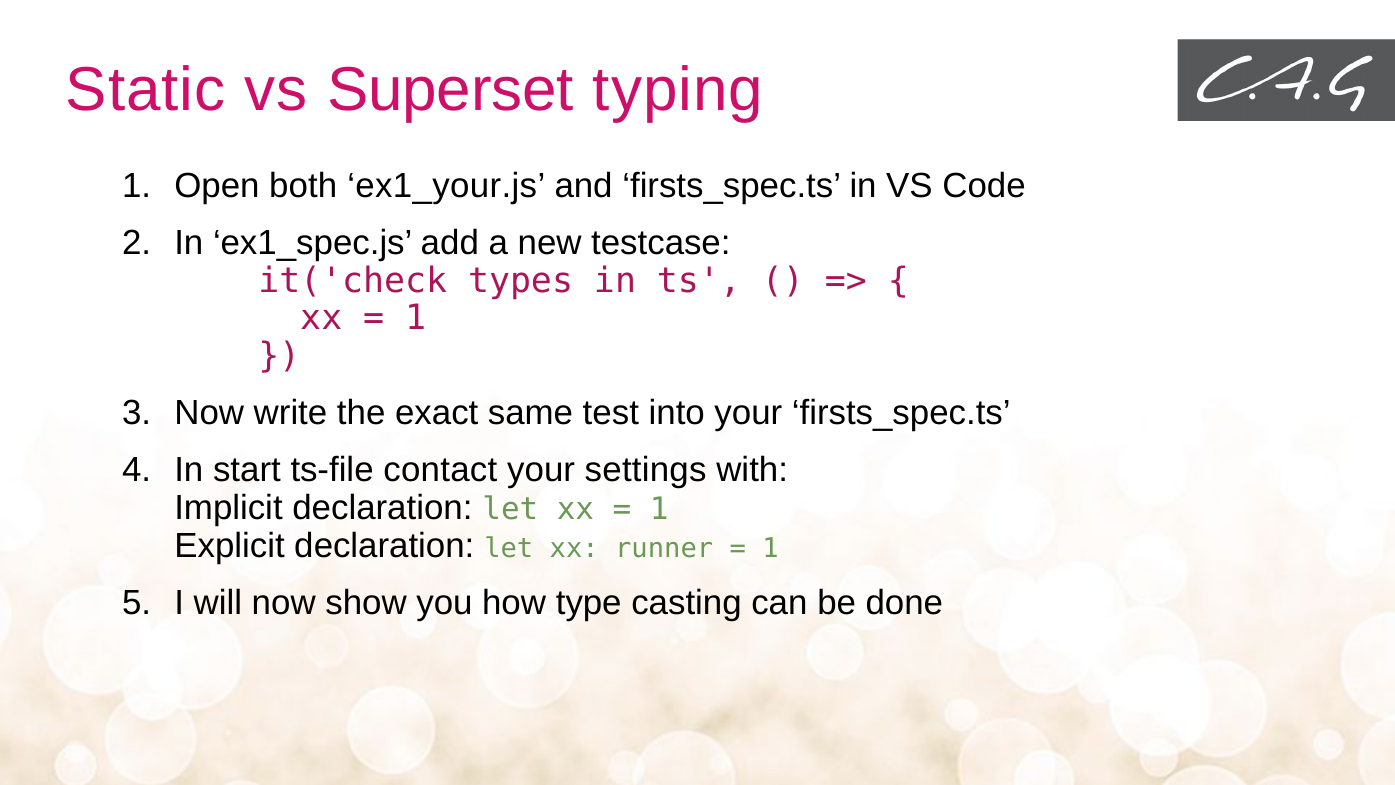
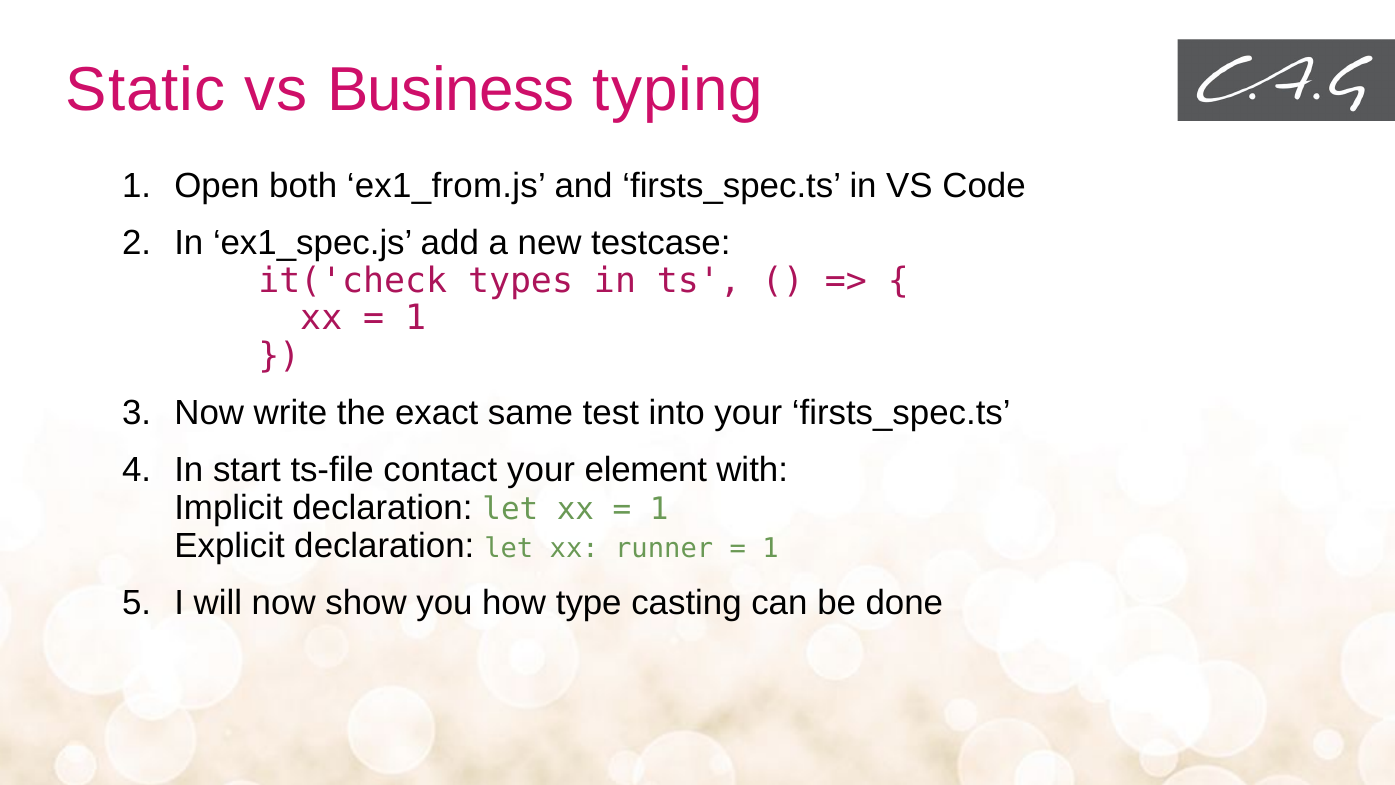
Superset: Superset -> Business (451, 90)
ex1_your.js: ex1_your.js -> ex1_from.js (446, 186)
settings: settings -> element (646, 470)
